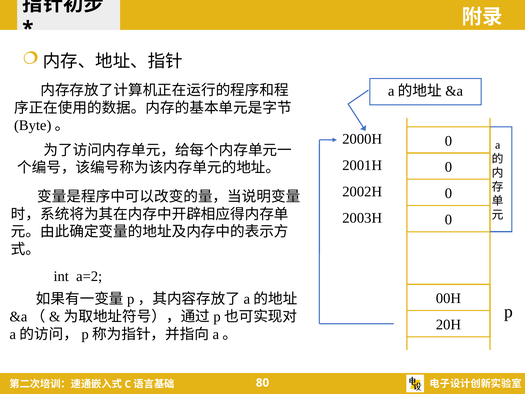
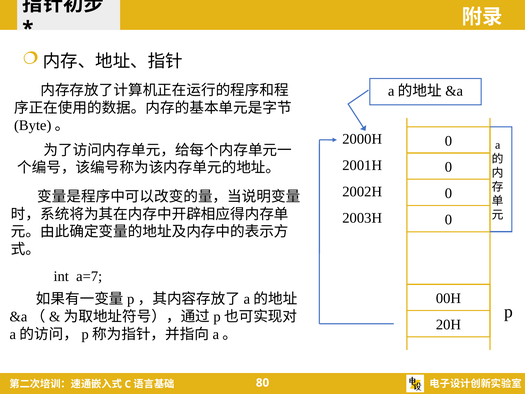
a=2: a=2 -> a=7 (89, 276)
